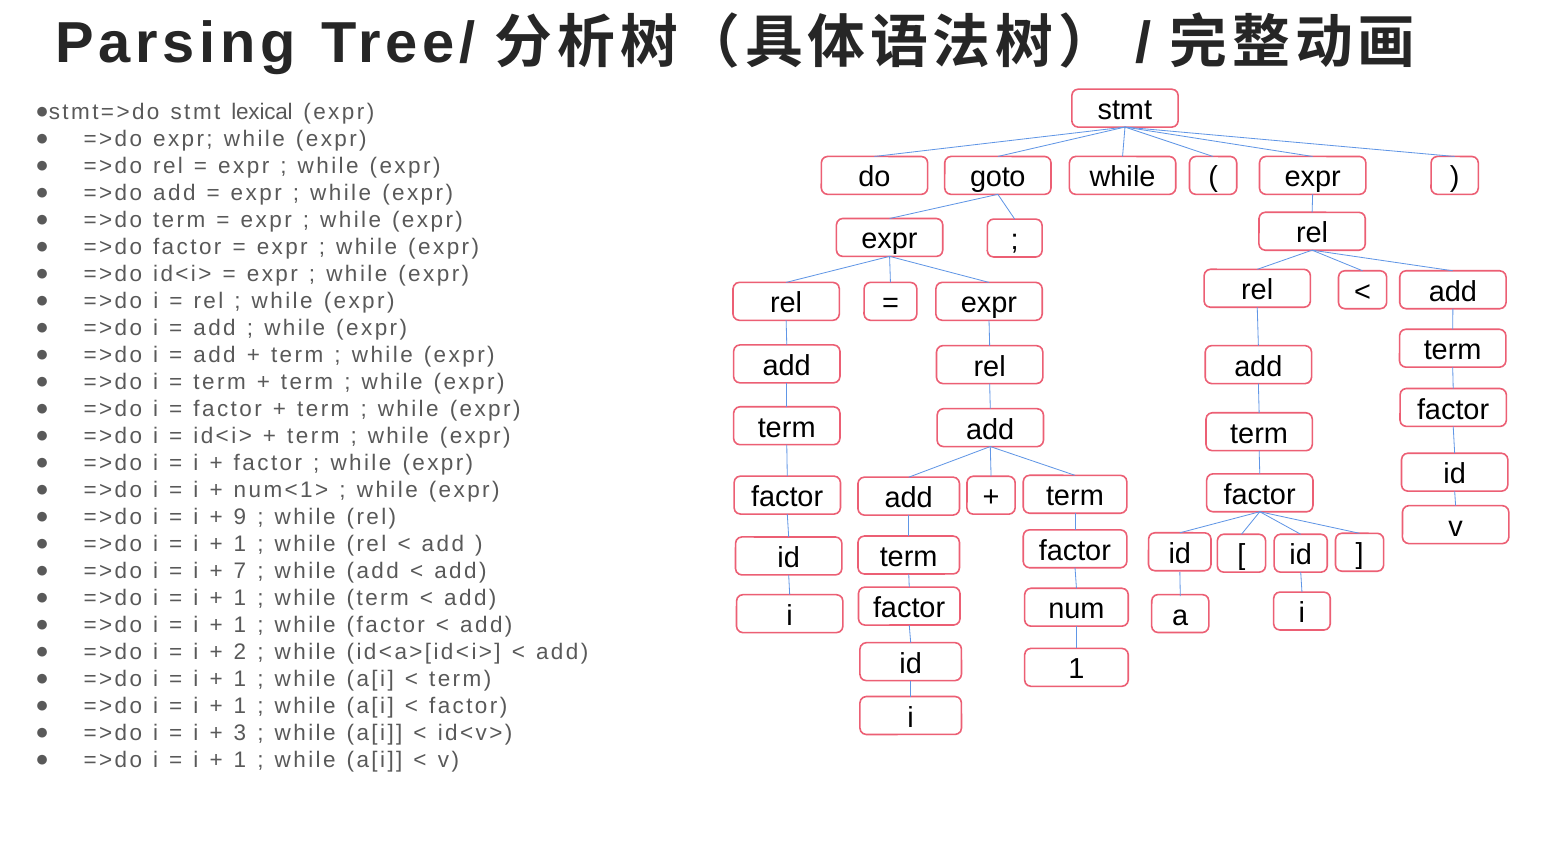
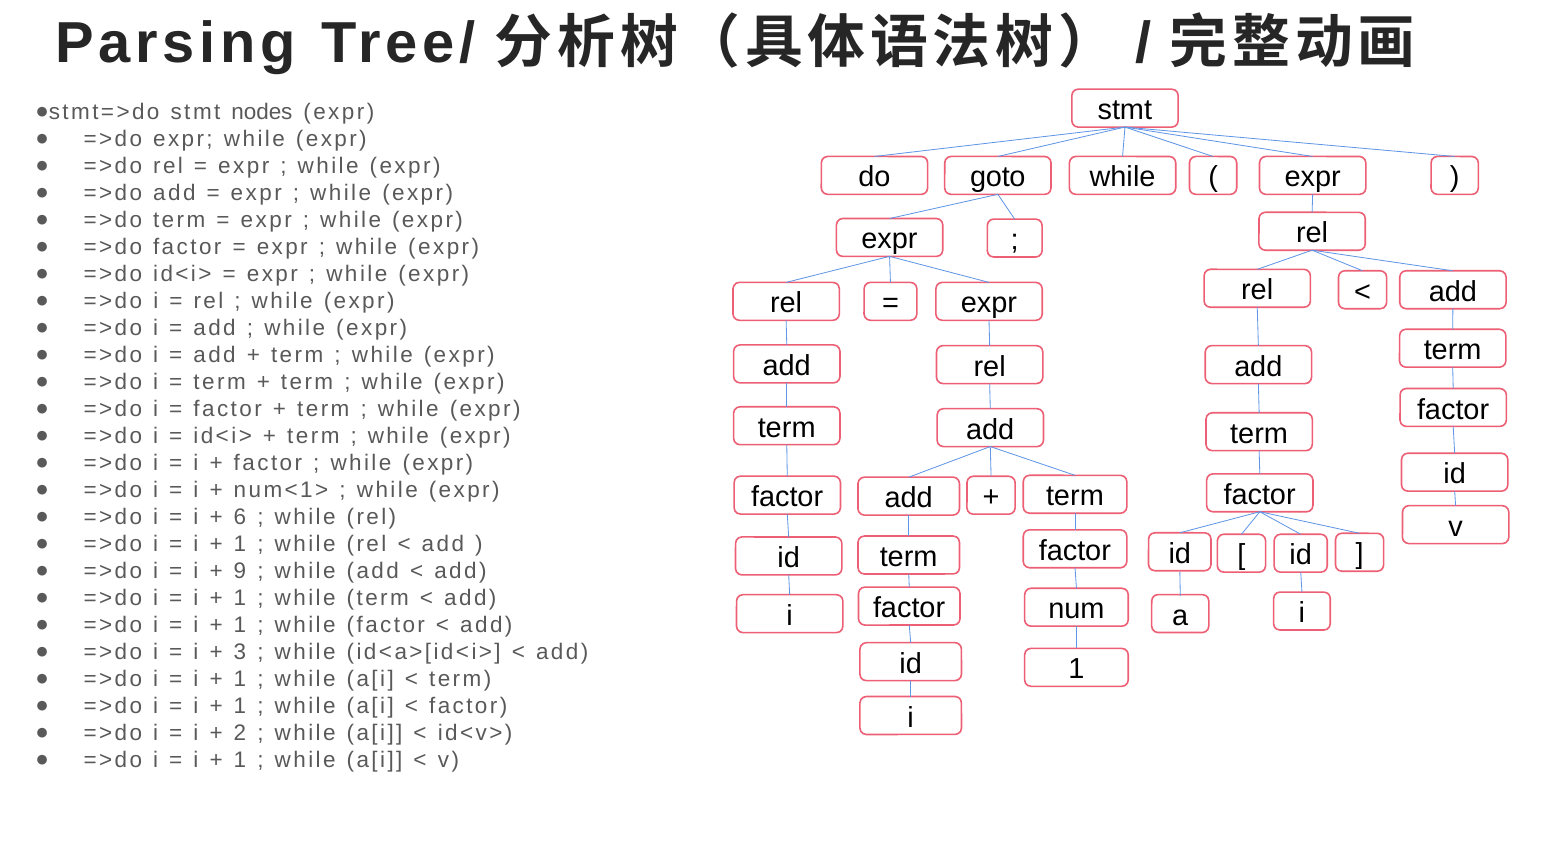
lexical: lexical -> nodes (262, 112)
9: 9 -> 6 (240, 517)
7: 7 -> 9 (240, 571)
2: 2 -> 3 (240, 652)
3: 3 -> 2 (240, 733)
